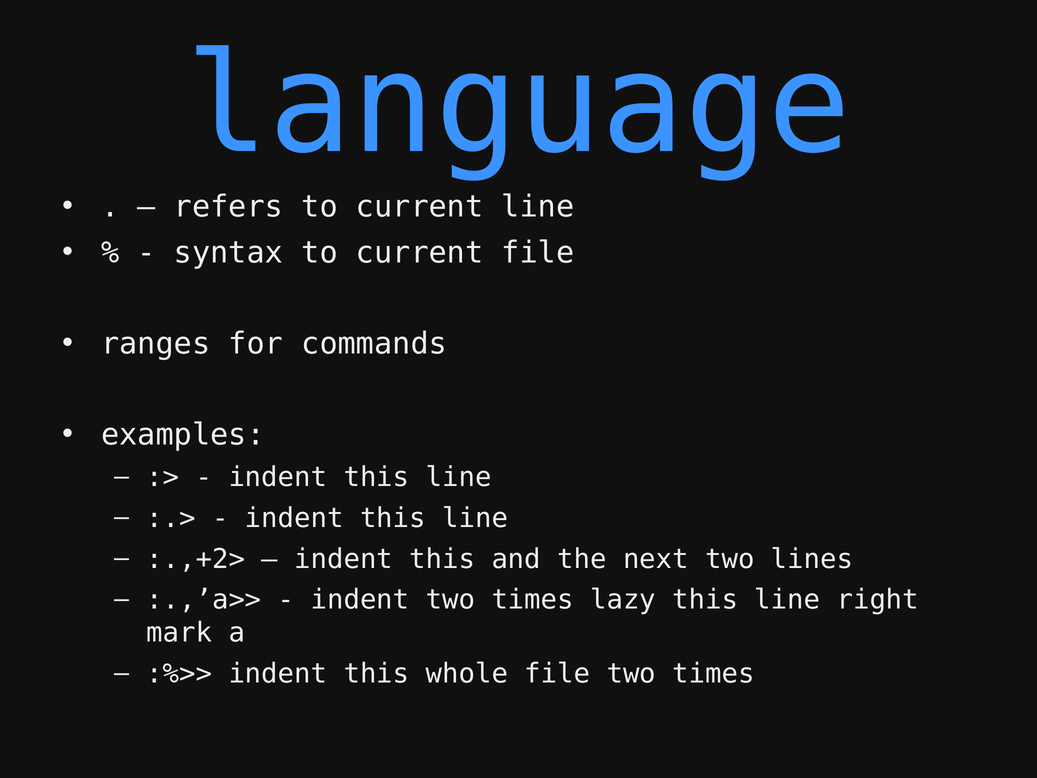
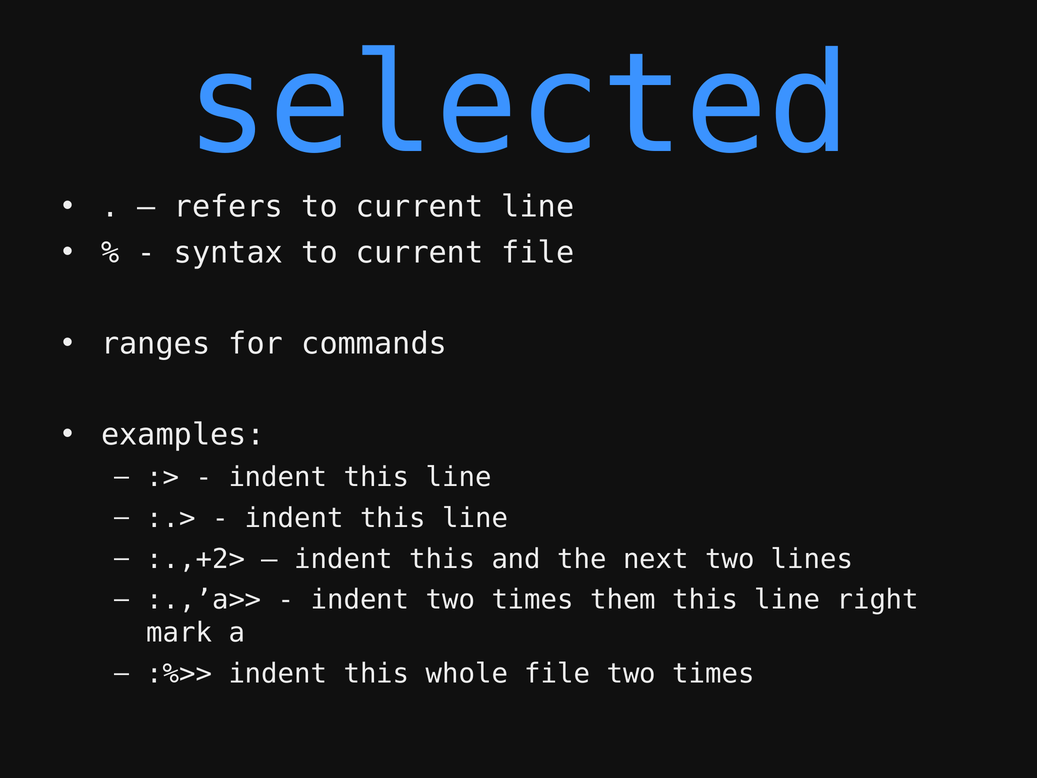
language: language -> selected (518, 106)
lazy: lazy -> them (623, 600)
